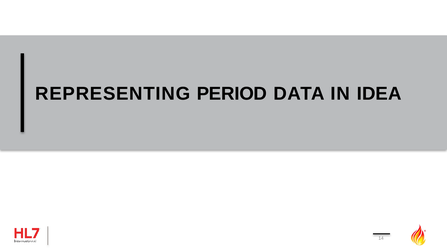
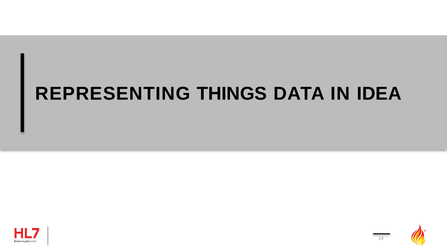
PERIOD: PERIOD -> THINGS (232, 94)
